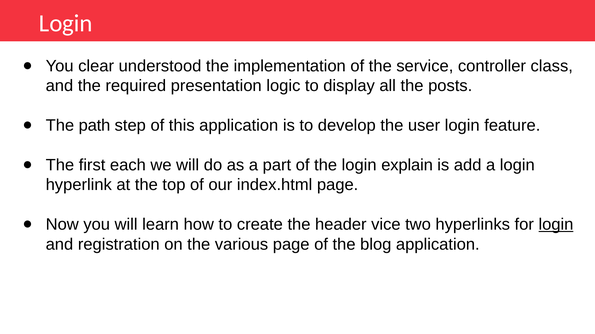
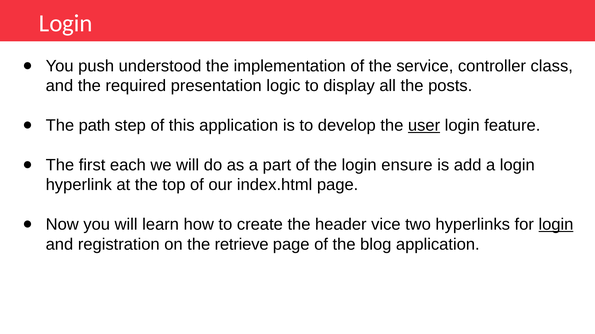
clear: clear -> push (96, 66)
user underline: none -> present (424, 126)
explain: explain -> ensure (407, 165)
various: various -> retrieve (242, 245)
